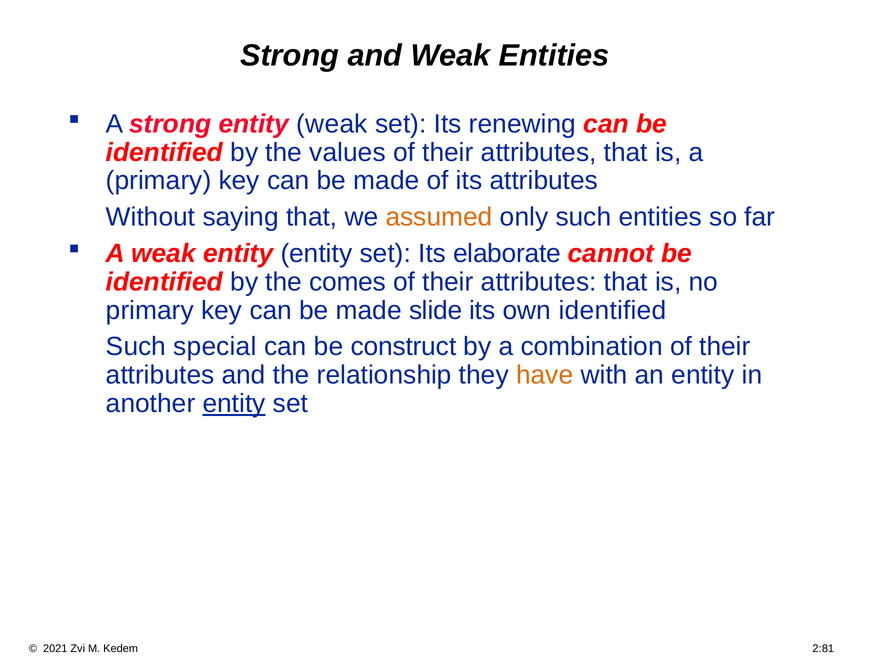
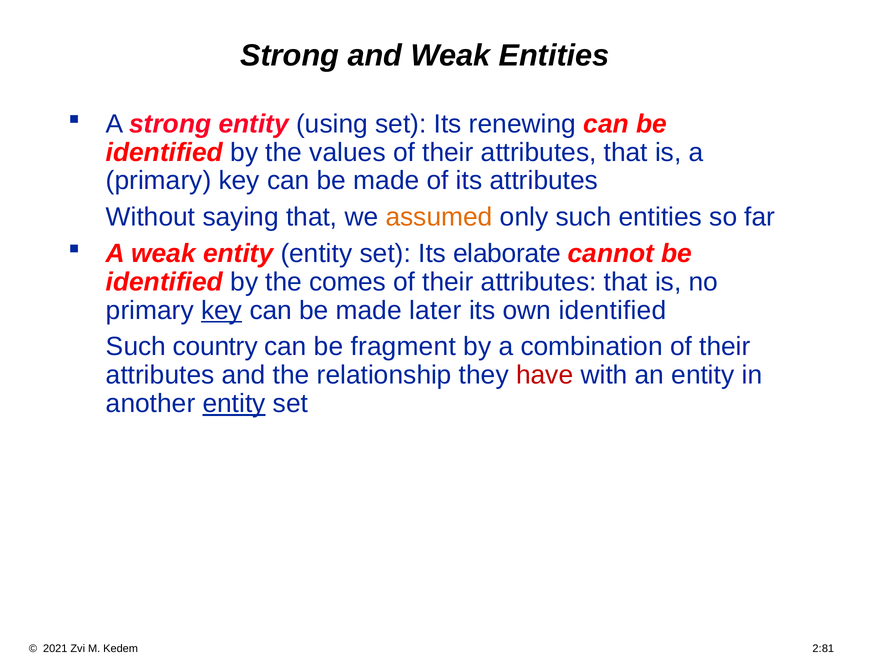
entity weak: weak -> using (332, 124)
key underline: none -> present (222, 311)
slide: slide -> later (435, 311)
special: special -> country (215, 347)
construct: construct -> fragment (403, 347)
have colour: orange -> red (545, 375)
